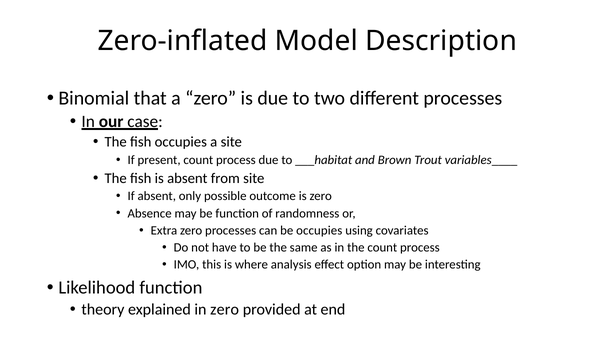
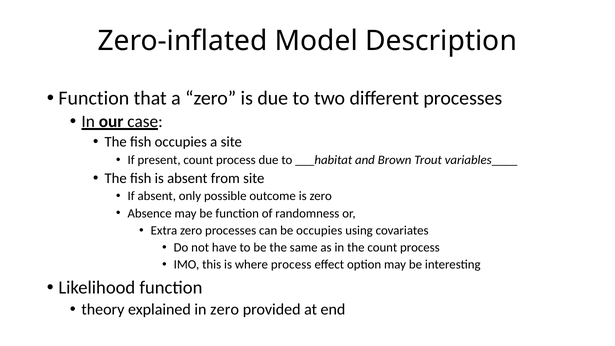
Binomial: Binomial -> Function (94, 98)
where analysis: analysis -> process (291, 264)
